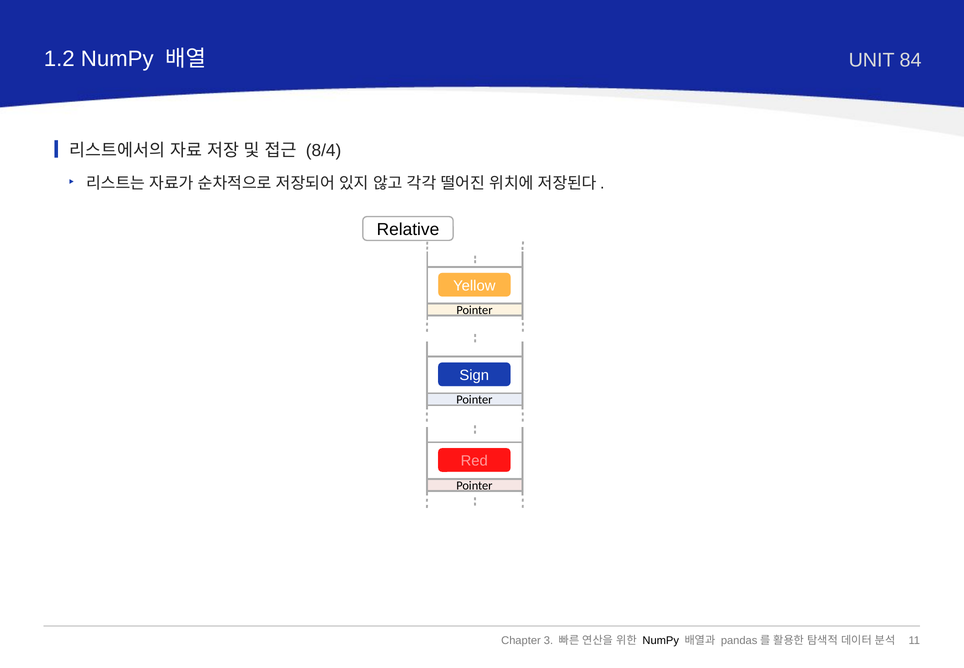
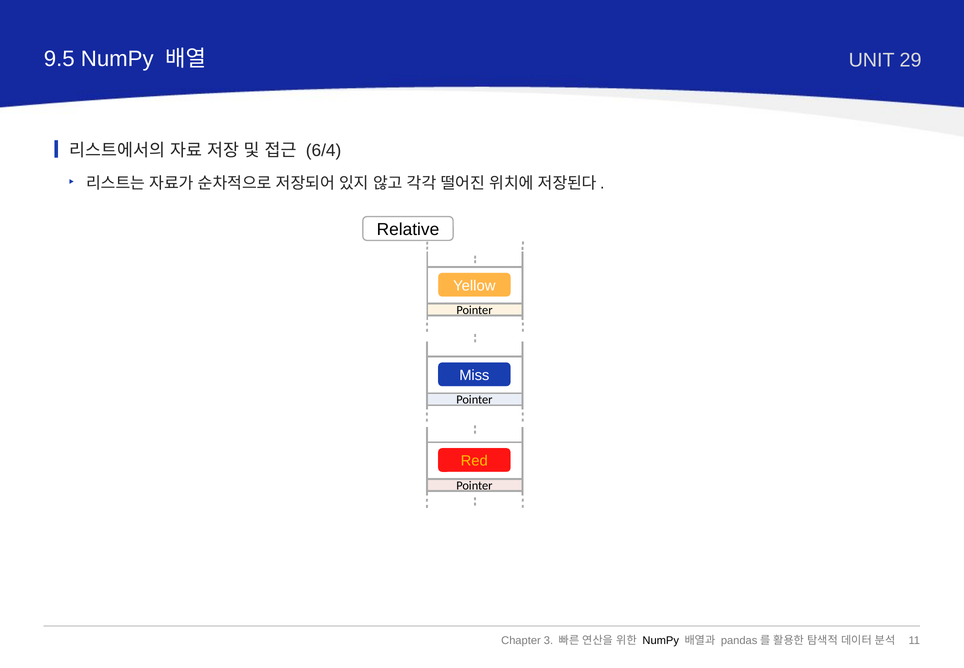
1.2: 1.2 -> 9.5 (59, 59)
84: 84 -> 29 (911, 60)
8/4: 8/4 -> 6/4 (324, 151)
Sign: Sign -> Miss (474, 375)
Red colour: pink -> yellow (474, 461)
